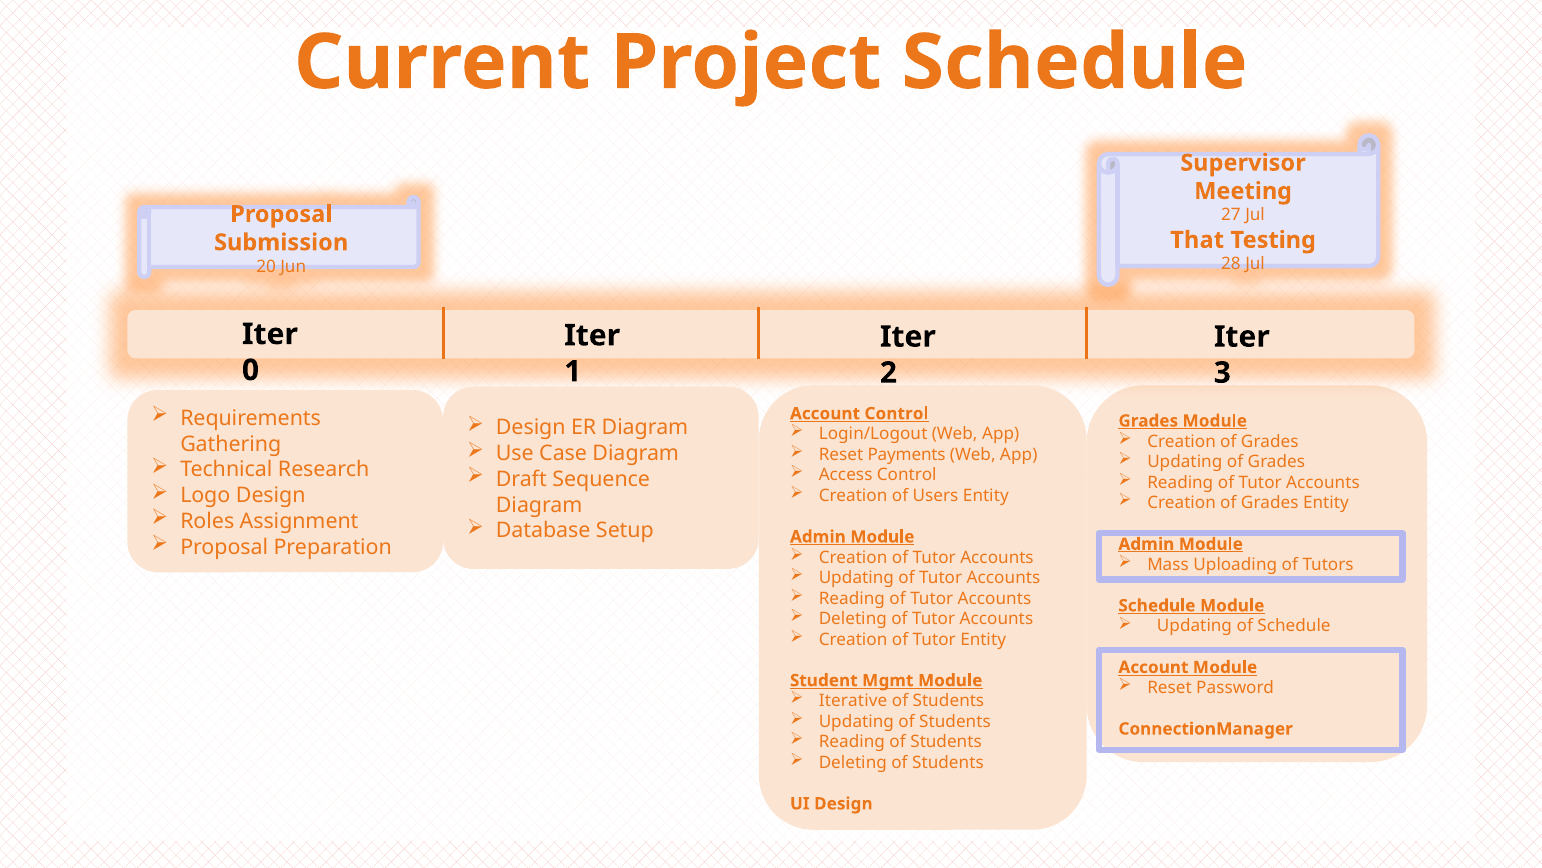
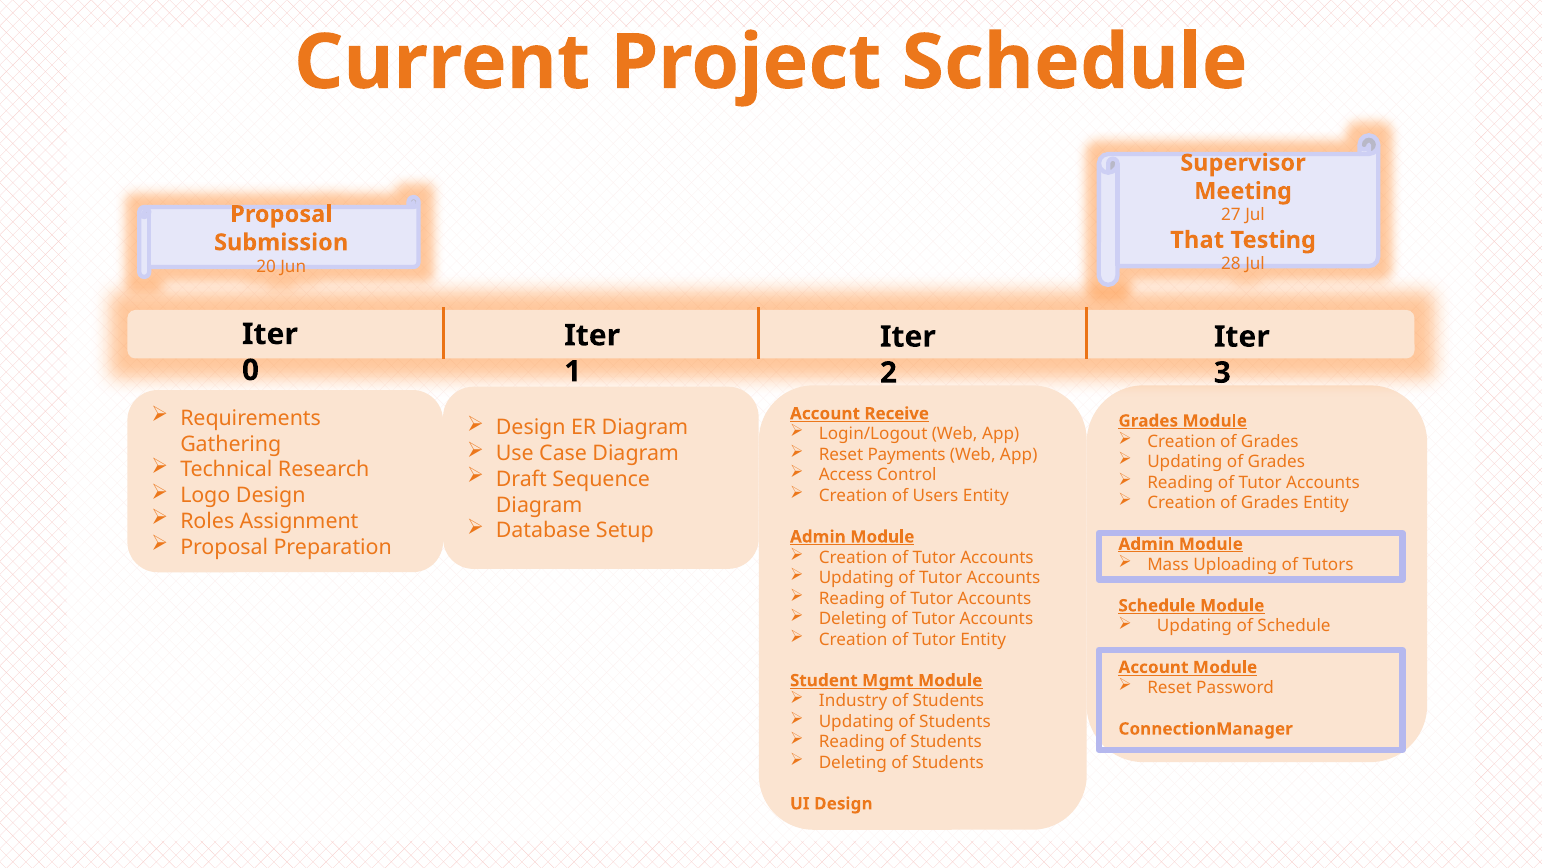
Account Control: Control -> Receive (897, 413)
Iterative: Iterative -> Industry (853, 701)
